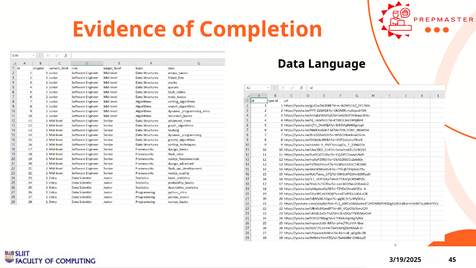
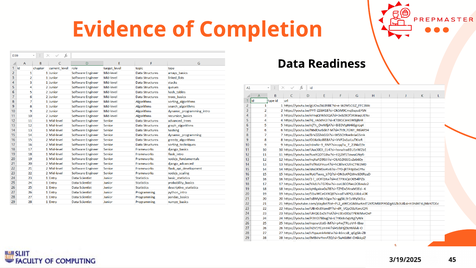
Language: Language -> Readiness (337, 64)
